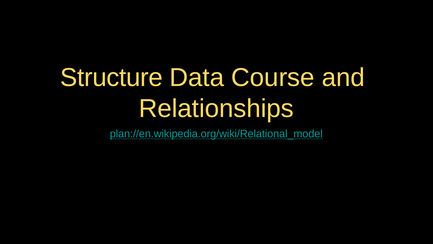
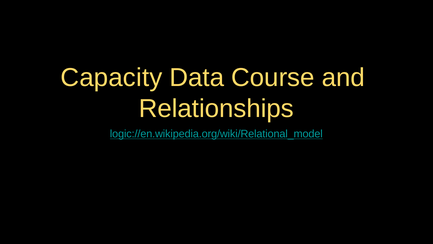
Structure: Structure -> Capacity (111, 77)
plan://en.wikipedia.org/wiki/Relational_model: plan://en.wikipedia.org/wiki/Relational_model -> logic://en.wikipedia.org/wiki/Relational_model (216, 134)
